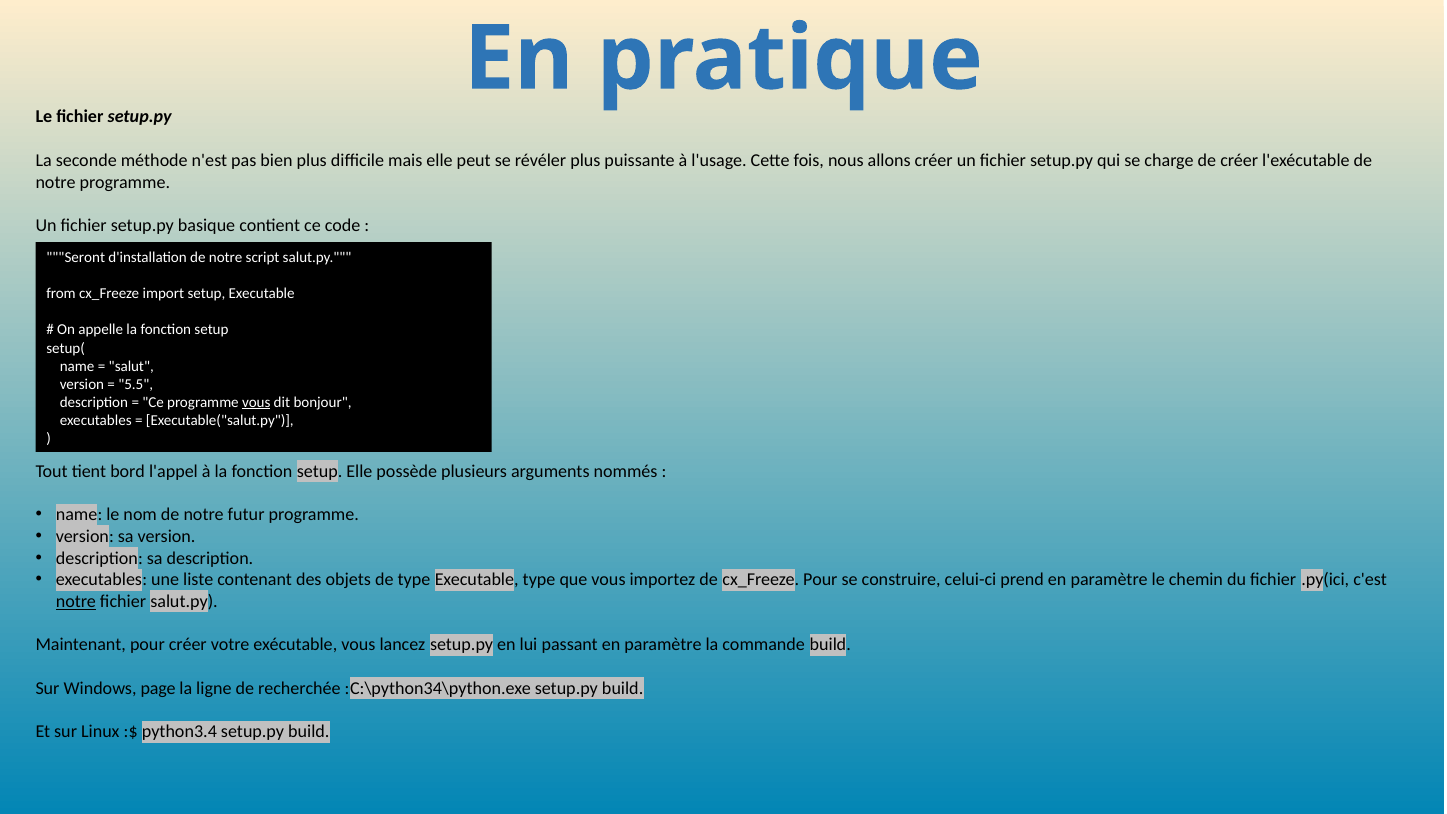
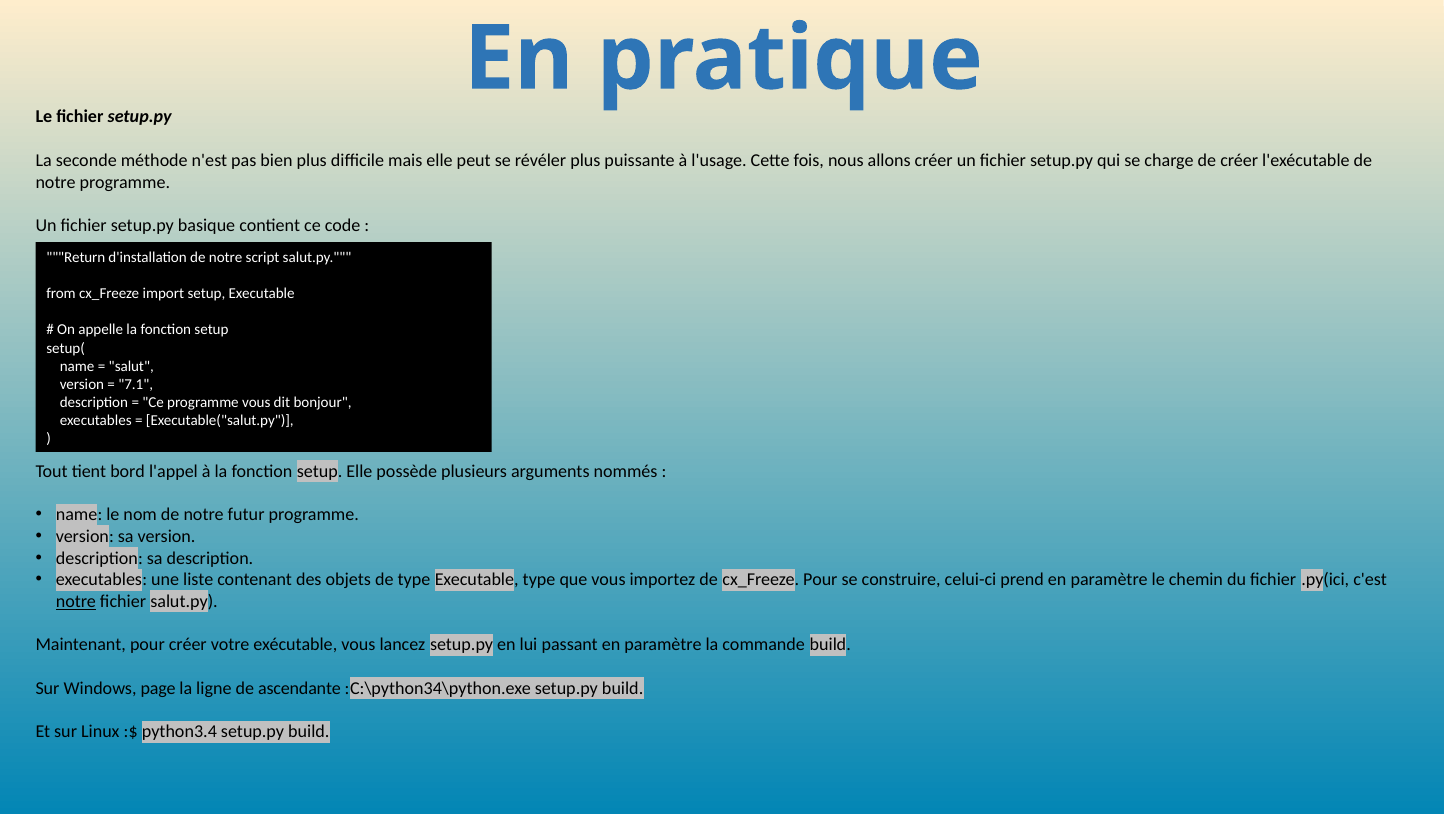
Seront: Seront -> Return (76, 257)
5.5: 5.5 -> 7.1 (136, 384)
vous underline: present -> none (256, 402)
recherchée: recherchée -> ascendante (299, 688)
